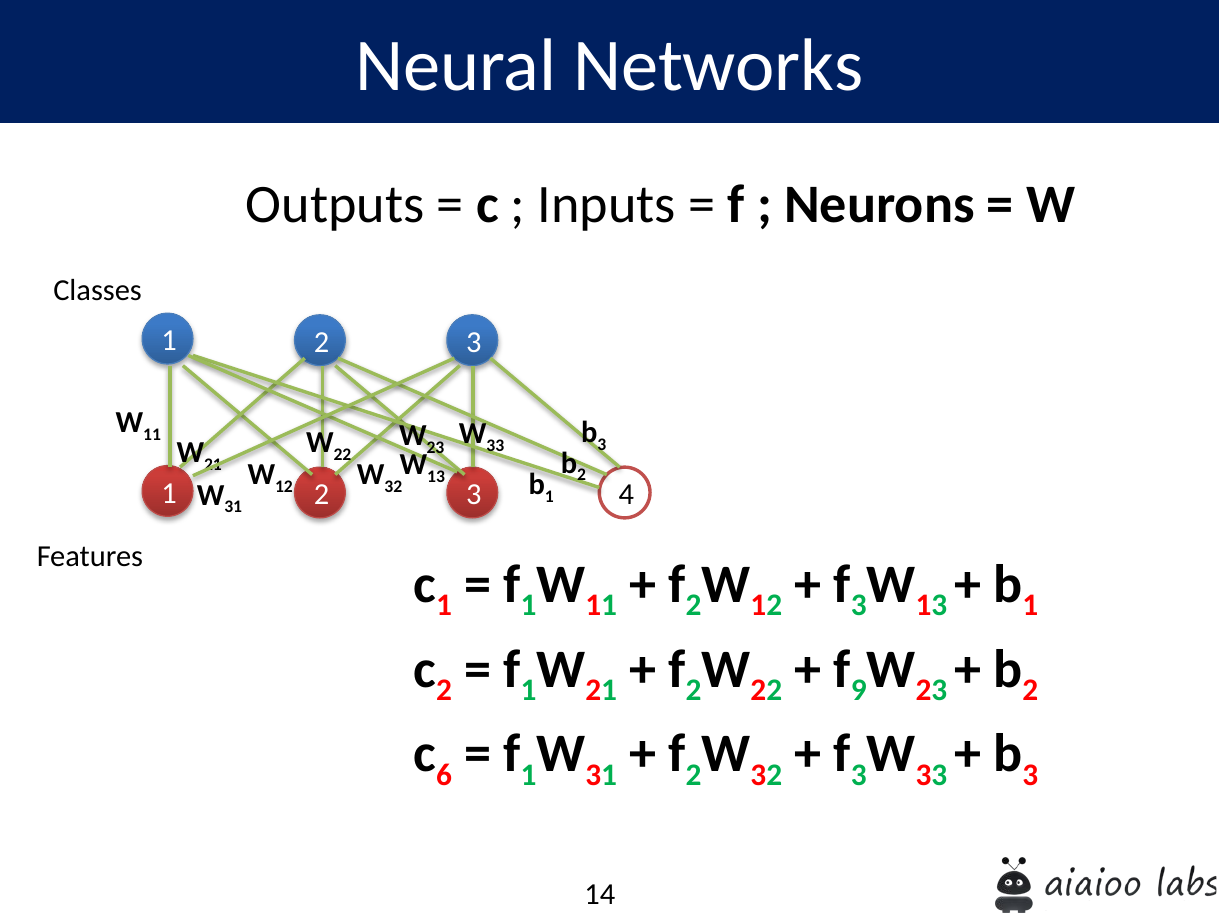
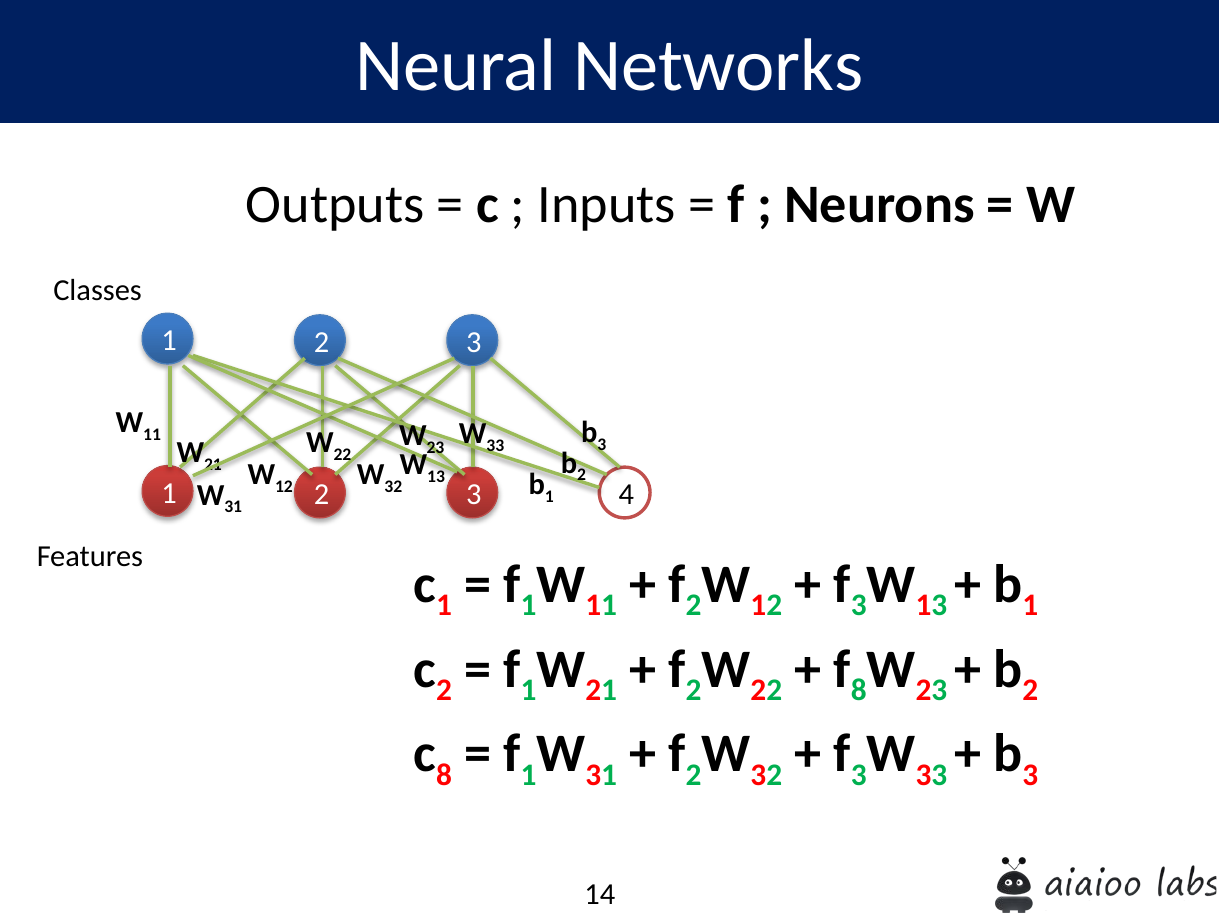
f 9: 9 -> 8 (859, 690)
c 6: 6 -> 8 (444, 775)
